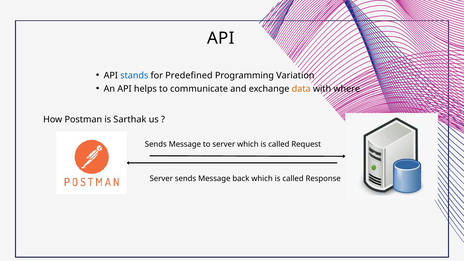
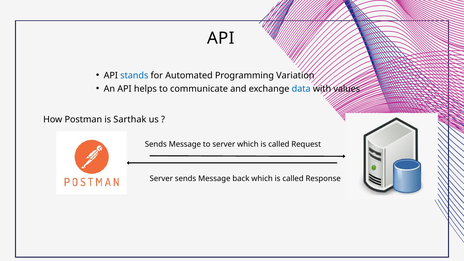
Predefined: Predefined -> Automated (189, 75)
data colour: orange -> blue (301, 89)
where: where -> values (347, 89)
